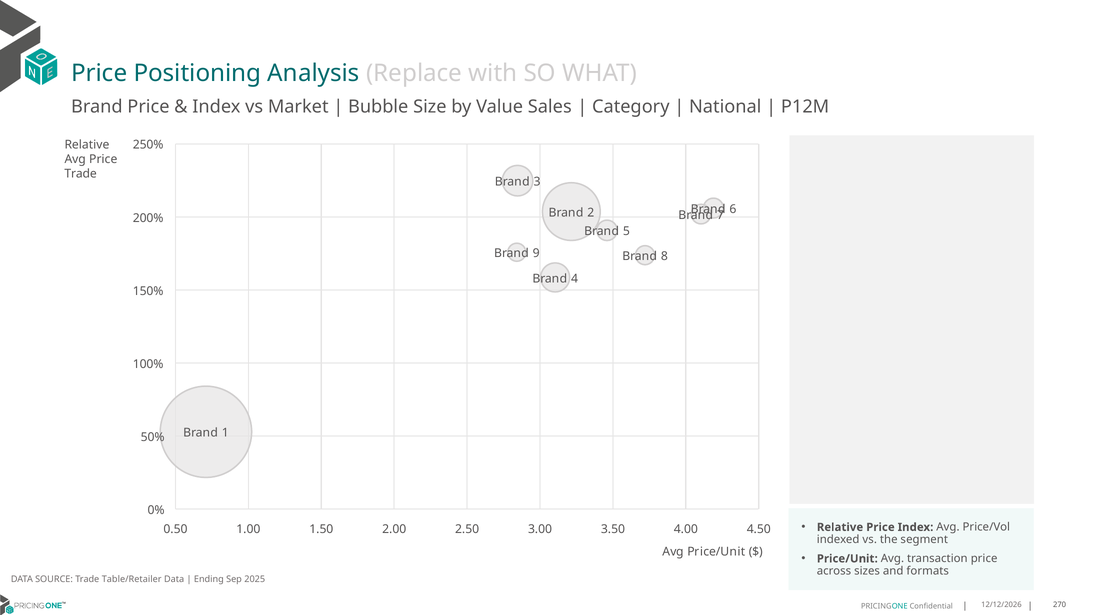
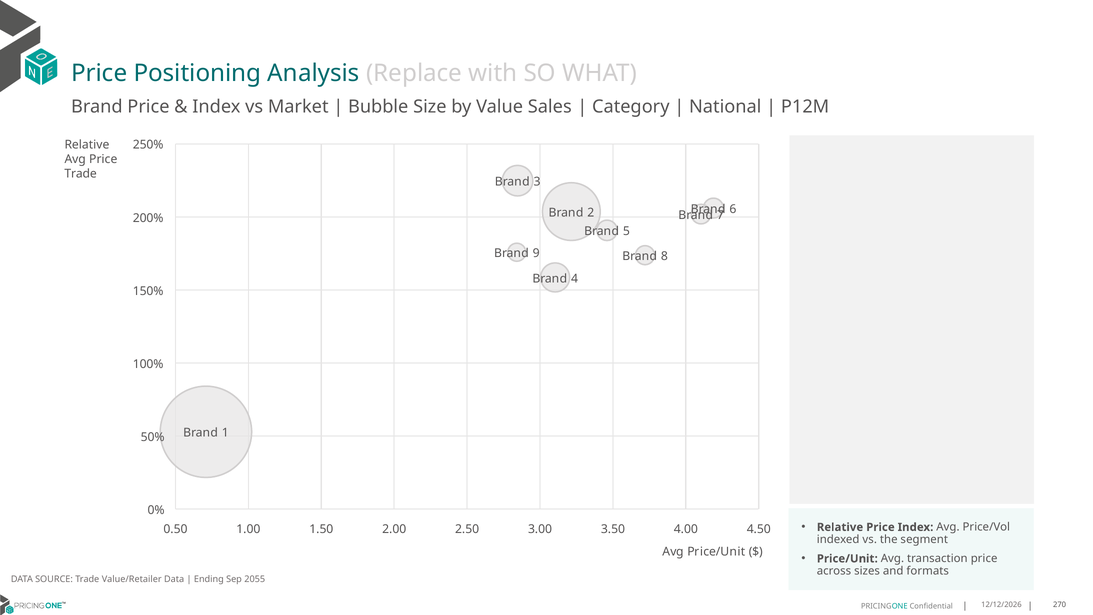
Table/Retailer: Table/Retailer -> Value/Retailer (132, 579)
2025: 2025 -> 2055 (255, 579)
